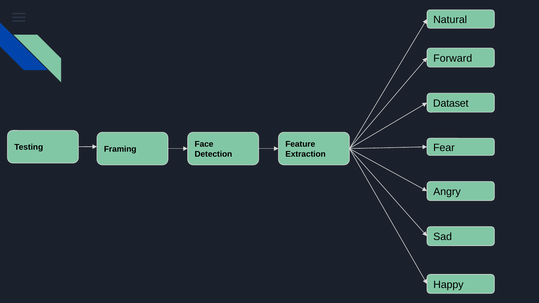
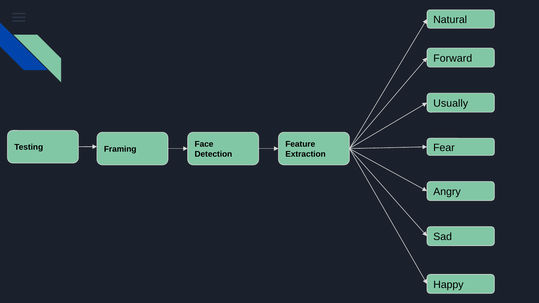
Dataset: Dataset -> Usually (451, 103)
